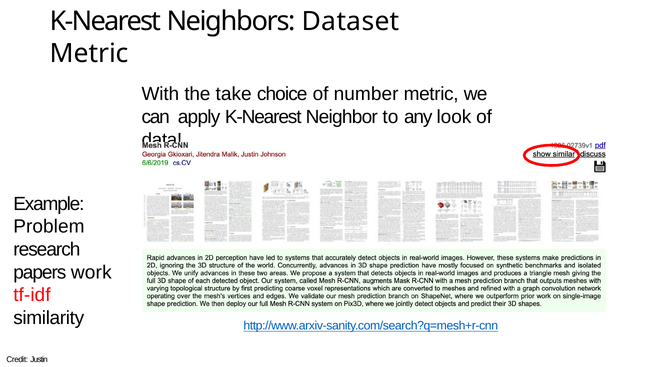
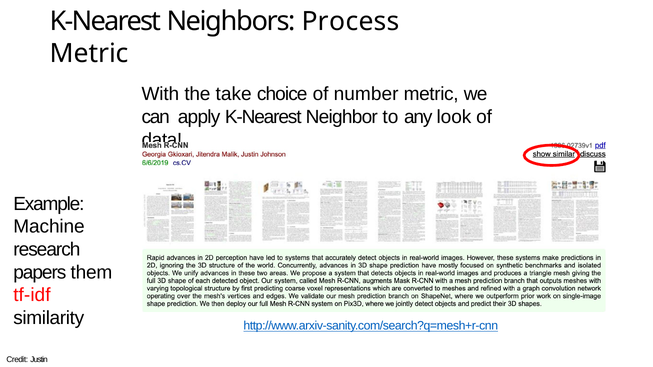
Dataset: Dataset -> Process (351, 21)
Problem: Problem -> Machine (49, 227)
work: work -> them (91, 273)
